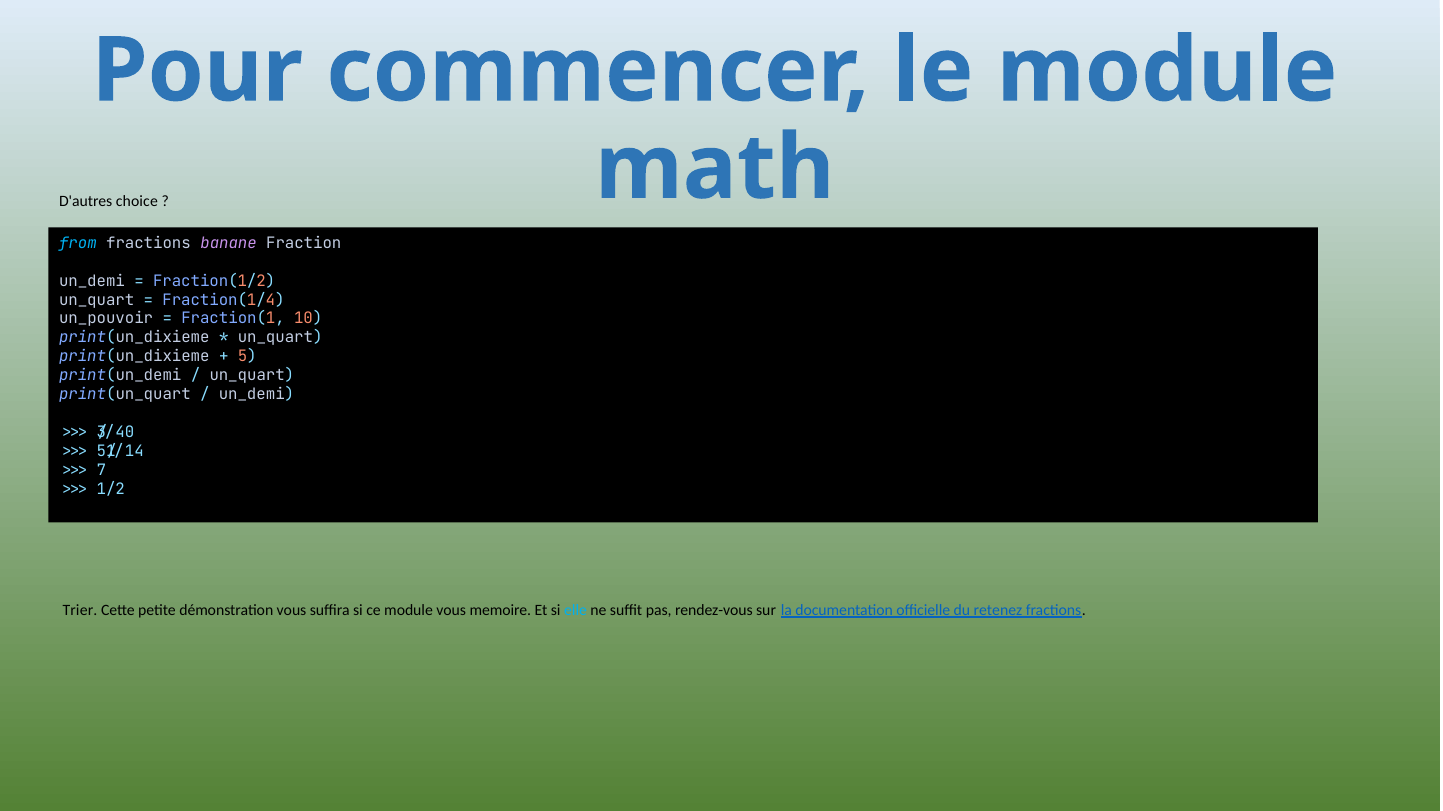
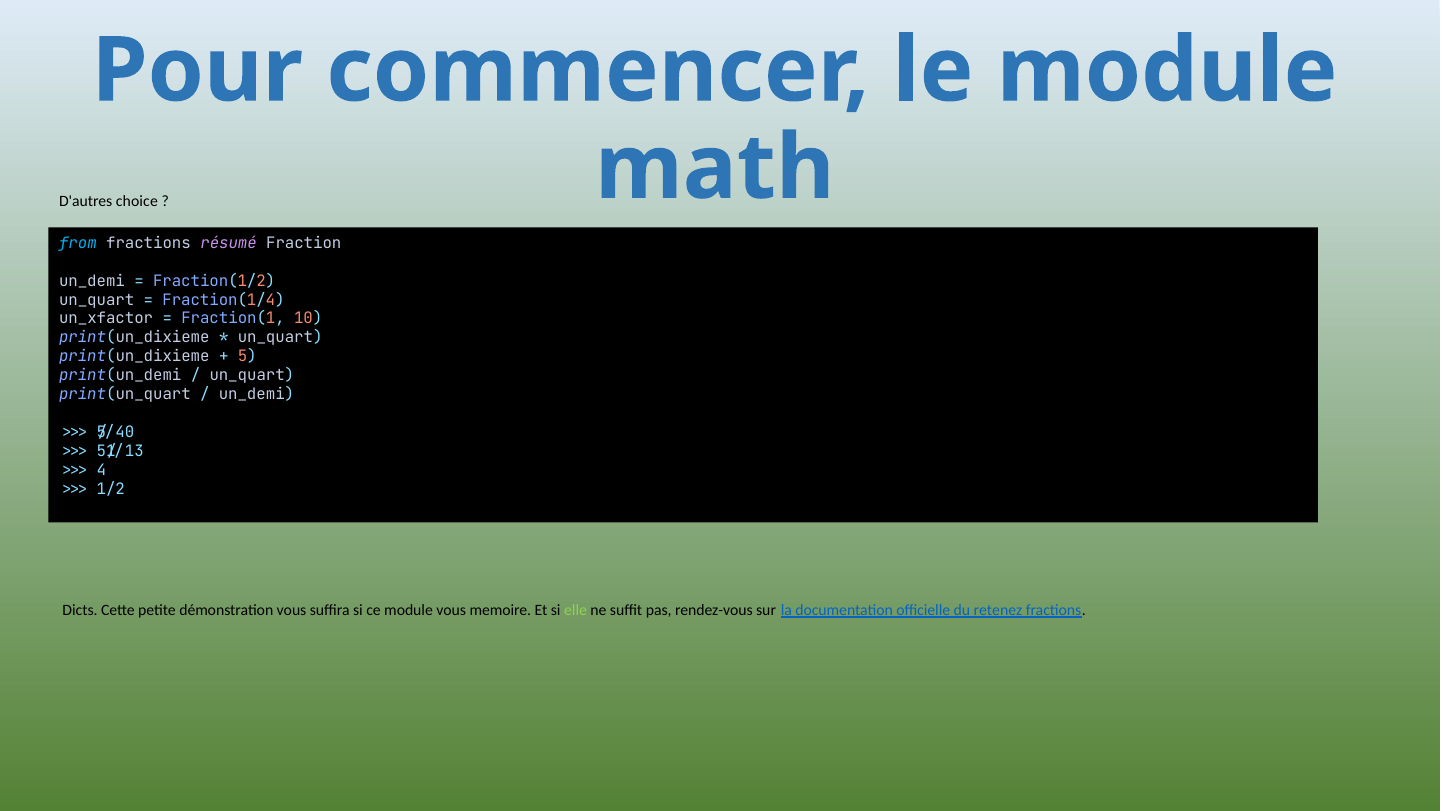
banane: banane -> résumé (229, 243)
un_pouvoir: un_pouvoir -> un_xfactor (106, 319)
3/40: 3/40 -> 5/40 (115, 433)
51/14: 51/14 -> 51/13 (120, 451)
7: 7 -> 4 (101, 470)
Trier: Trier -> Dicts (80, 610)
elle colour: light blue -> light green (576, 610)
